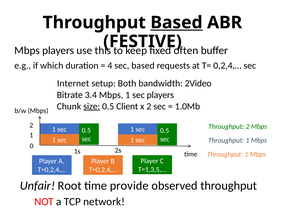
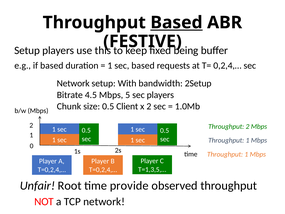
Mbps: Mbps -> Setup (27, 50)
often: often -> being (186, 50)
if which: which -> based (52, 65)
4: 4 -> 1 (110, 65)
Internet: Internet -> Network (73, 83)
Both: Both -> With (127, 83)
2Video: 2Video -> 2Setup (198, 83)
3.4: 3.4 -> 4.5 (91, 95)
Mbps 1: 1 -> 5 (128, 95)
size underline: present -> none (92, 106)
